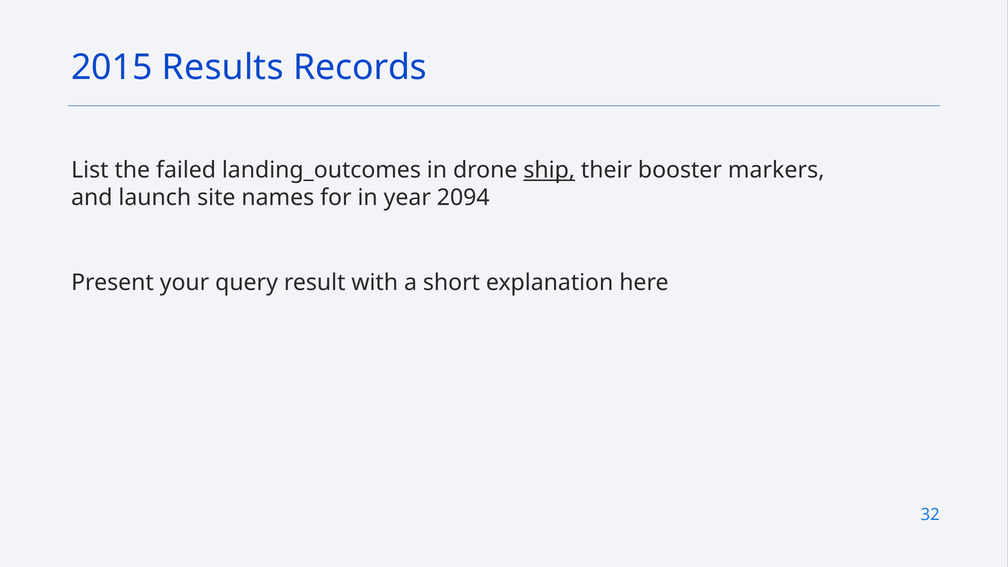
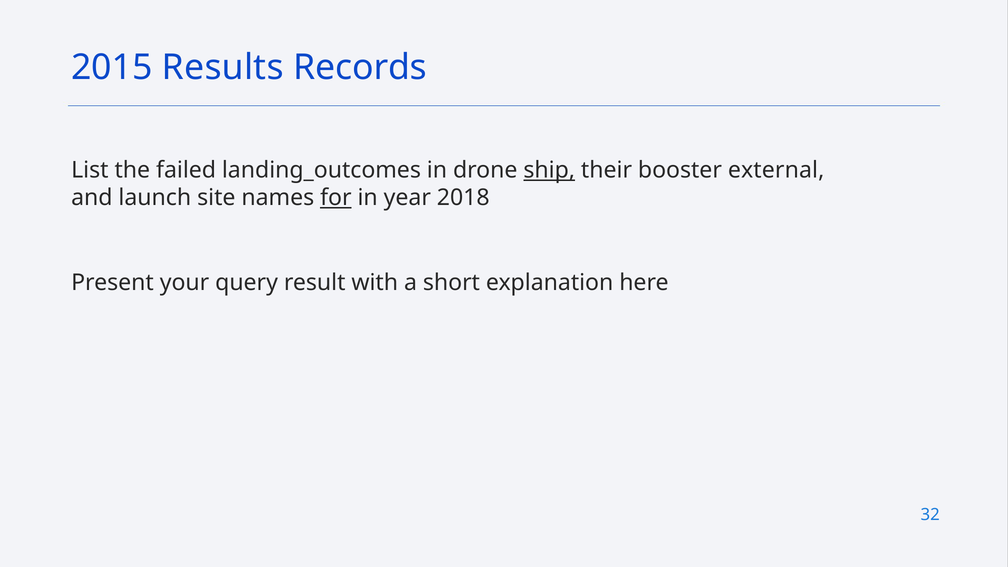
markers: markers -> external (776, 170)
for underline: none -> present (336, 198)
2094: 2094 -> 2018 (463, 198)
